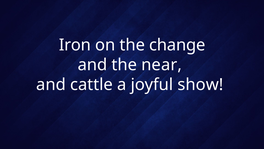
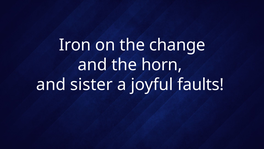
near: near -> horn (162, 65)
cattle: cattle -> sister (91, 84)
show: show -> faults (201, 84)
